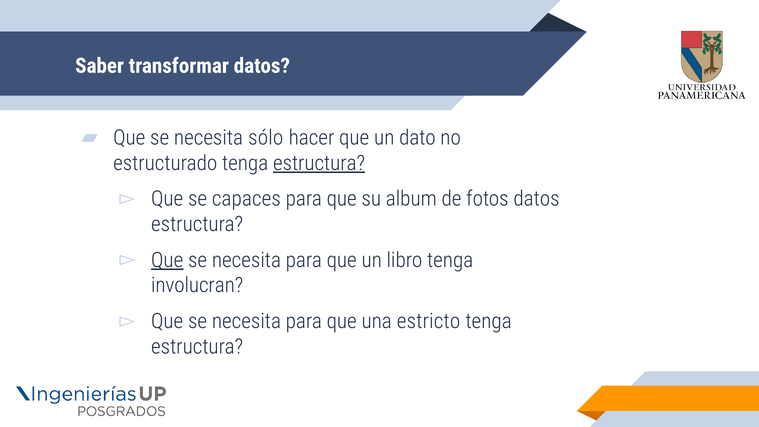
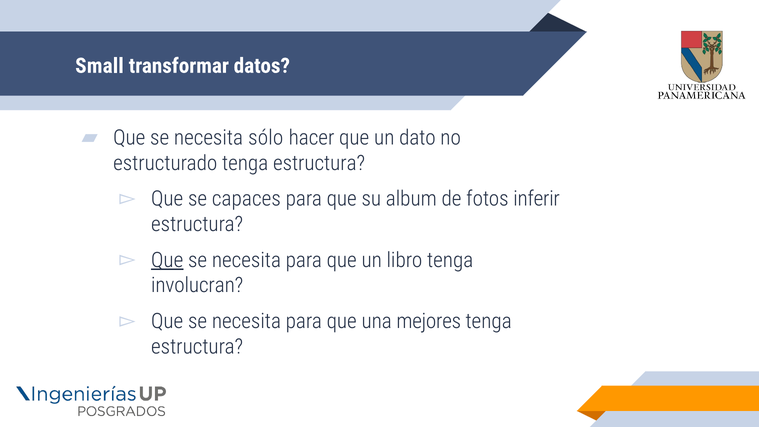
Saber: Saber -> Small (99, 66)
estructura underline: present -> none (319, 163)
fotos datos: datos -> inferir (537, 199)
estricto: estricto -> mejores (429, 321)
